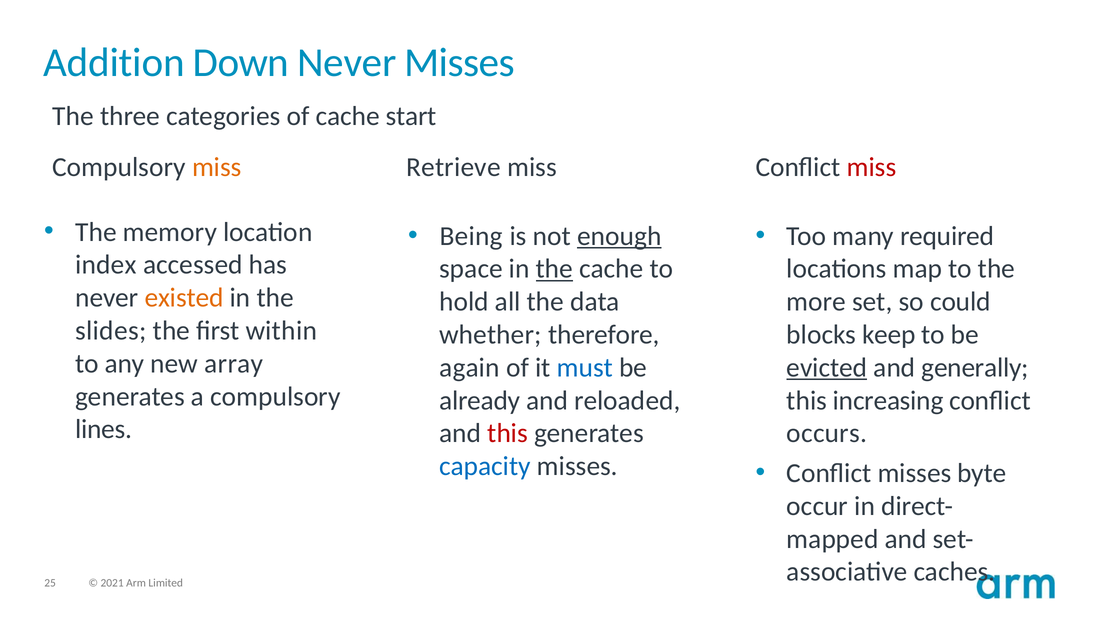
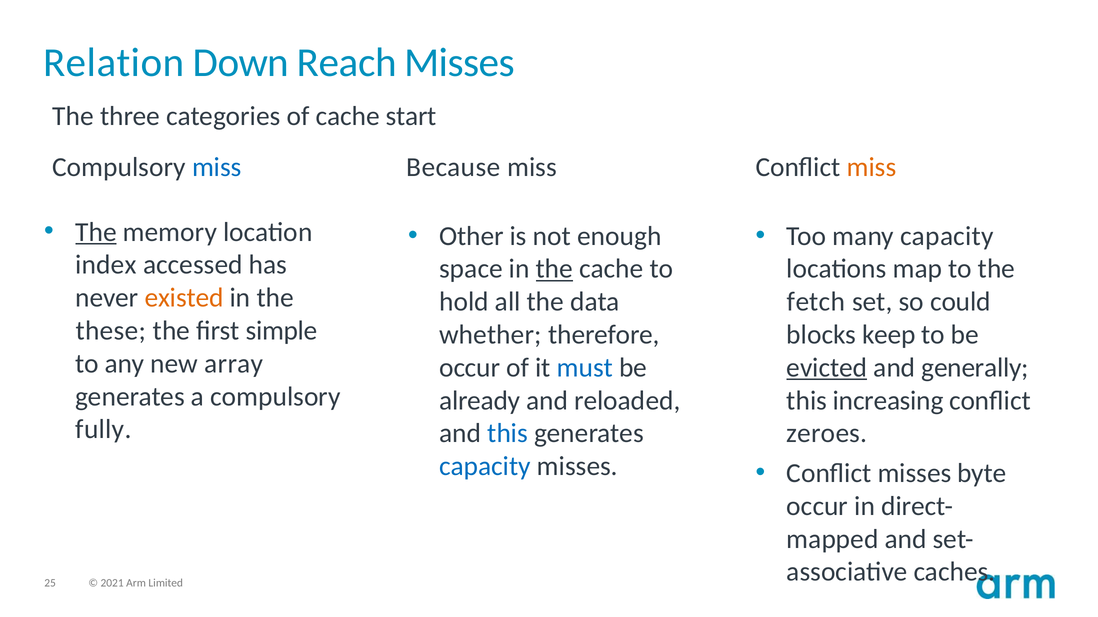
Addition: Addition -> Relation (114, 63)
Down Never: Never -> Reach (347, 63)
miss colour: orange -> blue (217, 168)
Retrieve: Retrieve -> Because (453, 168)
miss colour: red -> orange (871, 168)
The underline: none -> present (96, 232)
Being: Being -> Other (471, 236)
enough underline: present -> none (619, 236)
many required: required -> capacity (947, 236)
more: more -> fetch (816, 302)
slides: slides -> these (111, 331)
within: within -> simple (282, 331)
again: again -> occur (470, 368)
lines: lines -> fully (103, 430)
this colour: red -> blue (508, 434)
occurs: occurs -> zeroes (827, 434)
